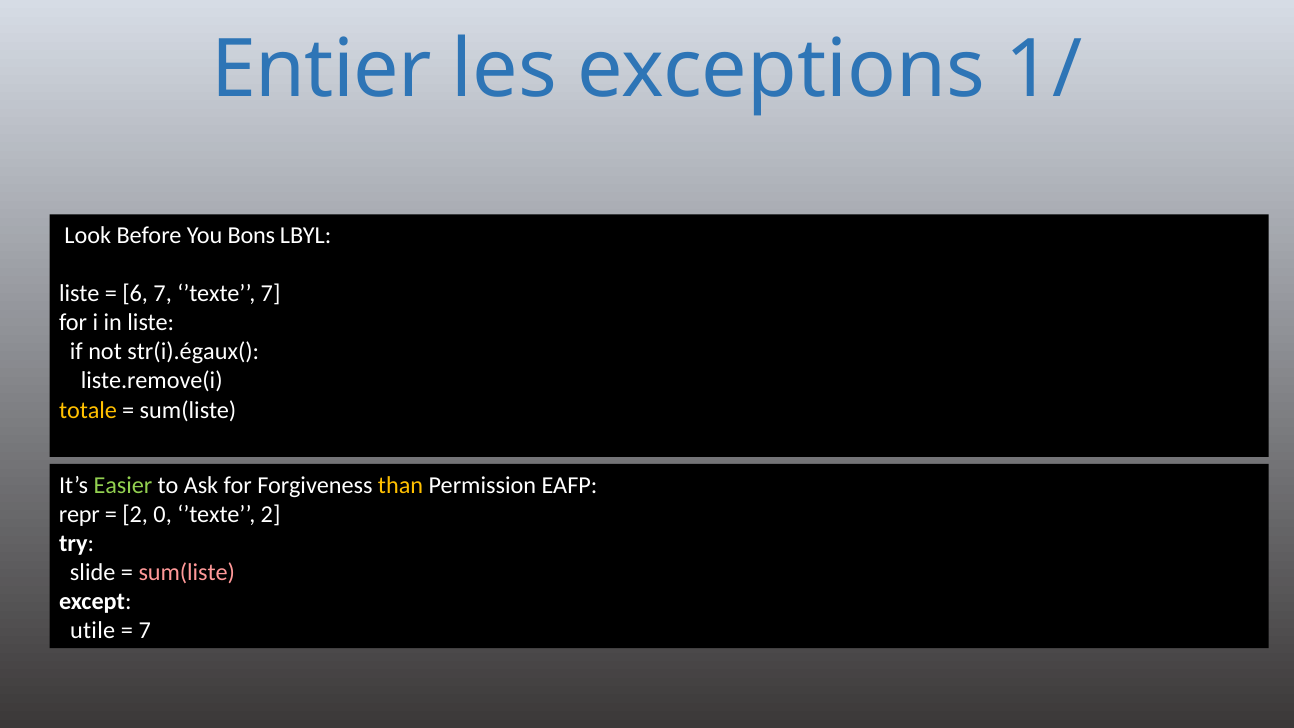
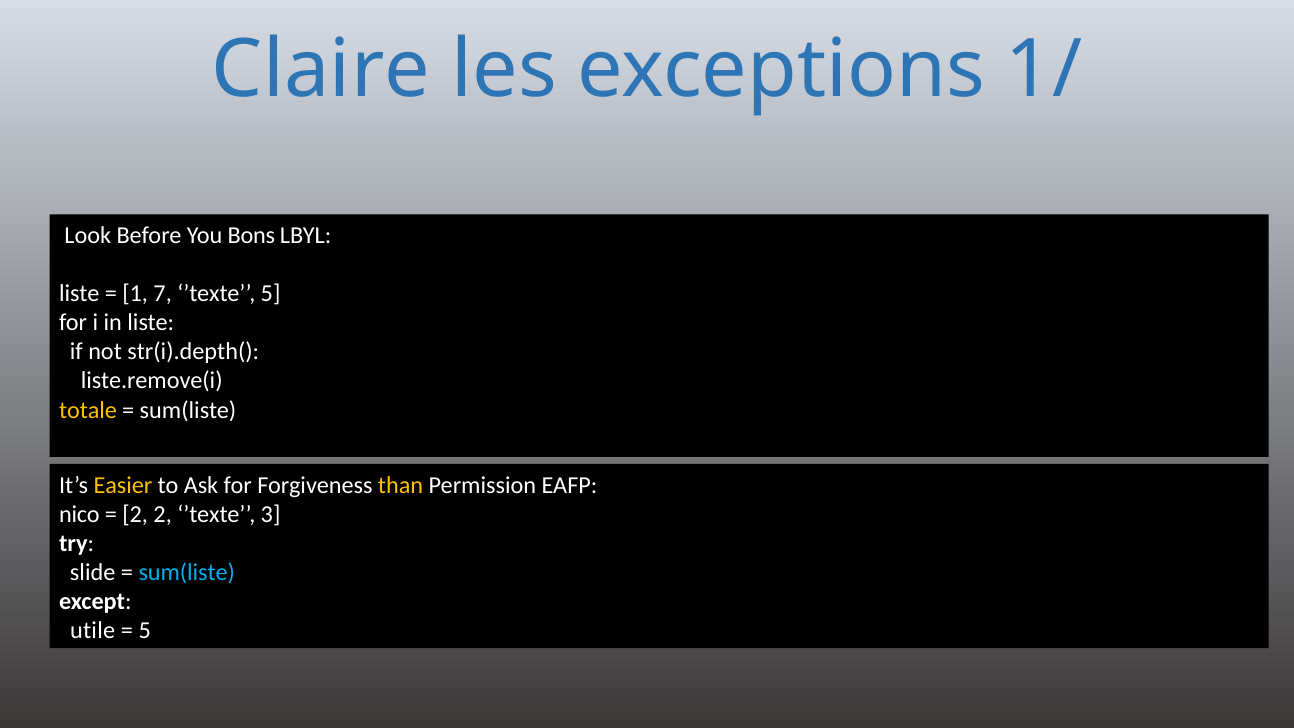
Entier: Entier -> Claire (321, 70)
6: 6 -> 1 (135, 294)
’texte 7: 7 -> 5 (271, 294)
str(i).égaux(: str(i).égaux( -> str(i).depth( (193, 352)
Easier colour: light green -> yellow (123, 485)
repr: repr -> nico (79, 514)
2 0: 0 -> 2 (163, 514)
’texte 2: 2 -> 3 (271, 514)
sum(liste colour: pink -> light blue (187, 572)
7: 7 -> 5 (145, 630)
